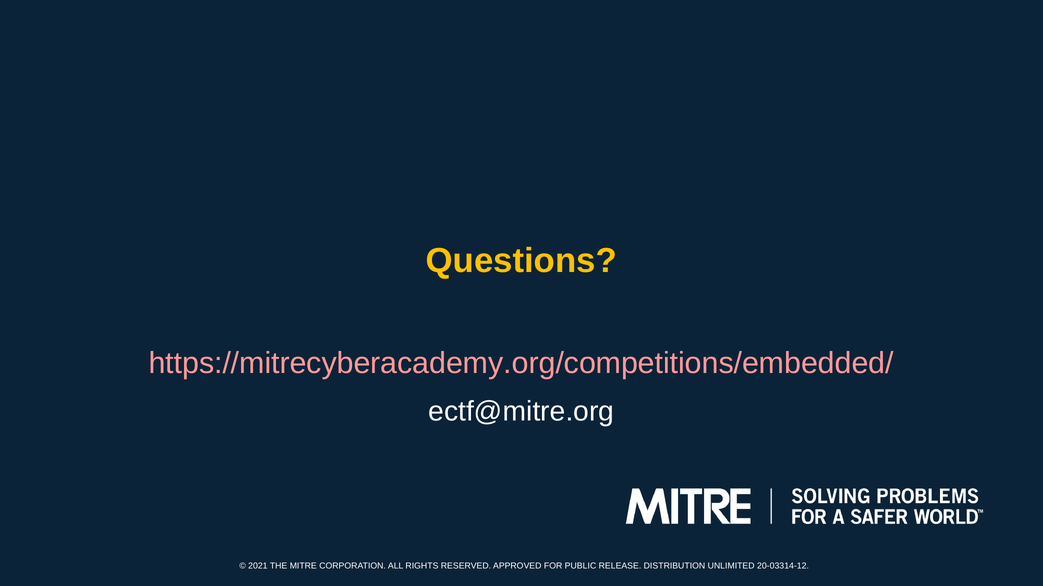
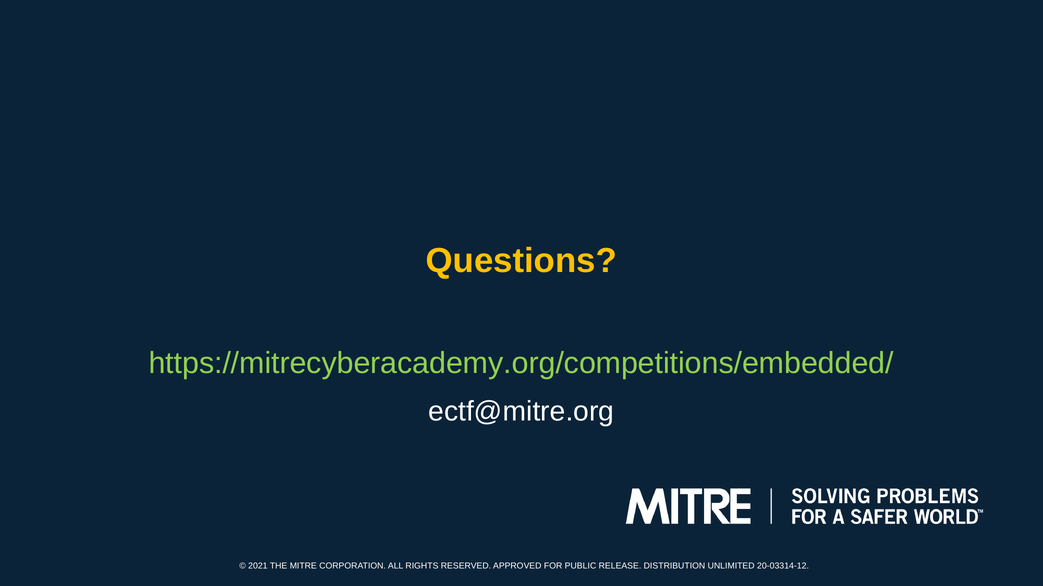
https://mitrecyberacademy.org/competitions/embedded/ colour: pink -> light green (521, 364)
